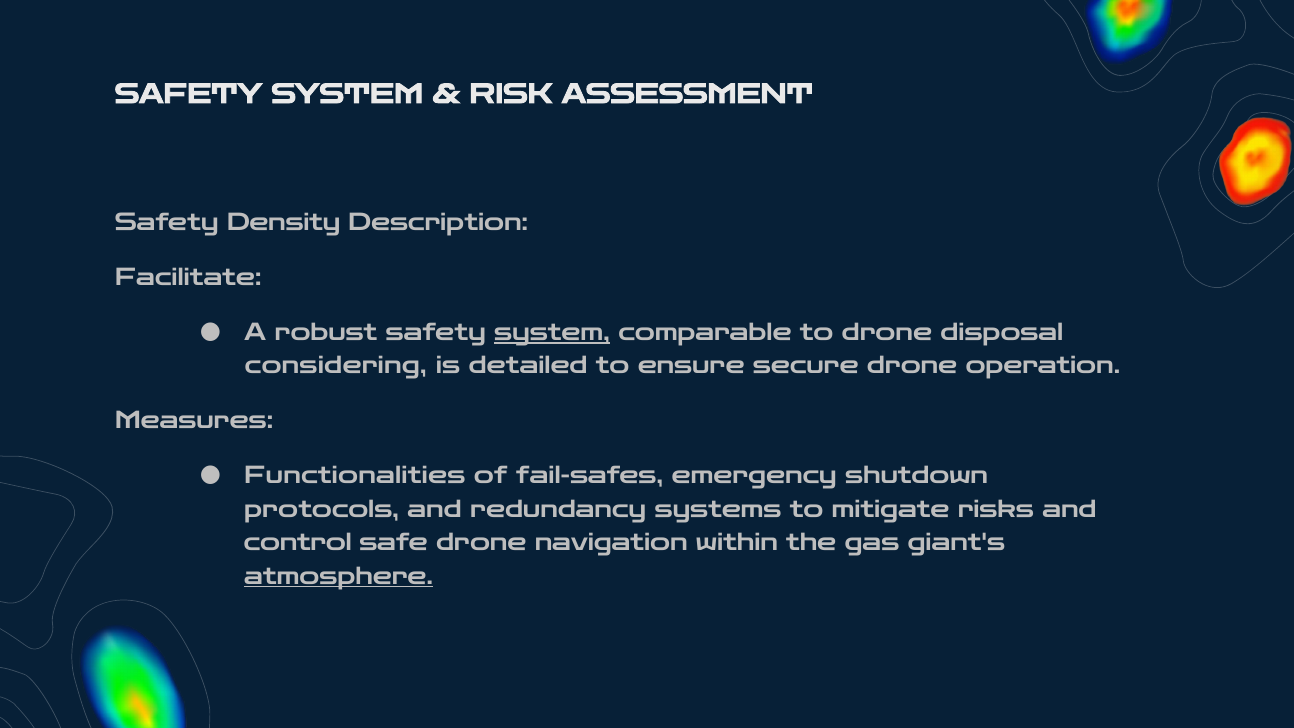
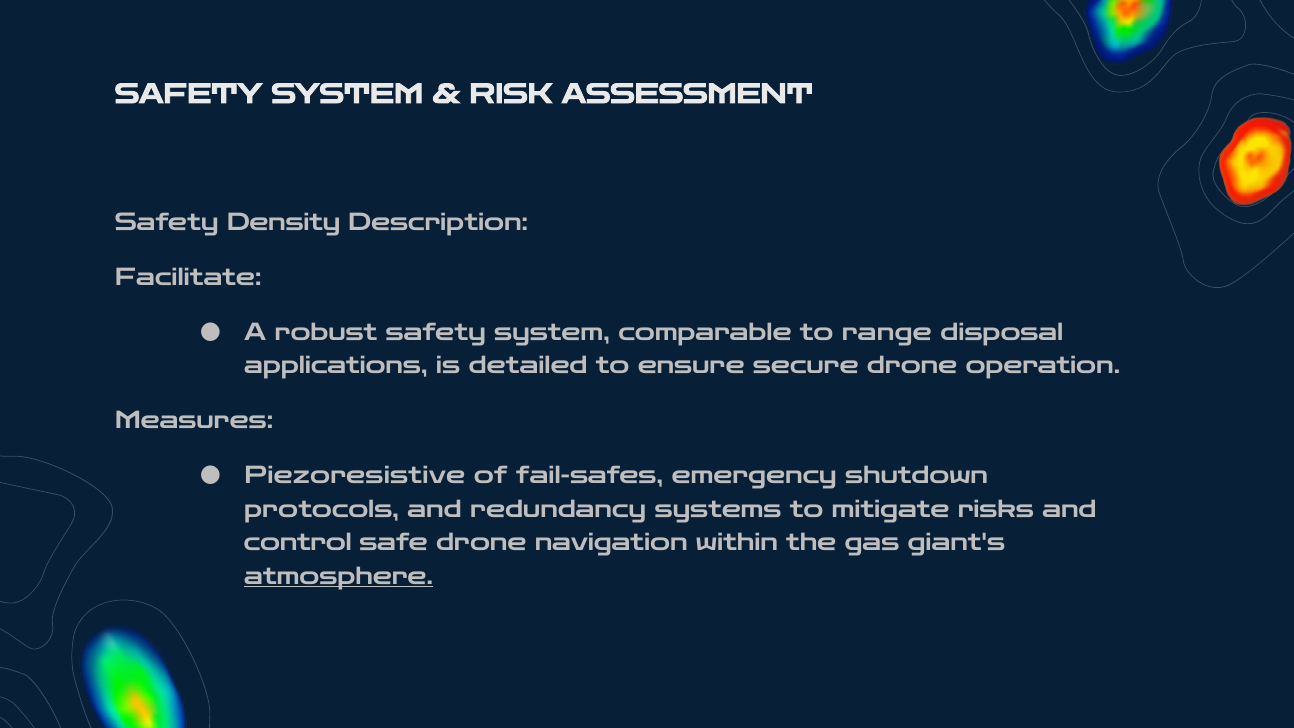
system underline: present -> none (552, 332)
to drone: drone -> range (887, 332)
considering: considering -> applications (336, 366)
Functionalities: Functionalities -> Piezoresistive (355, 476)
